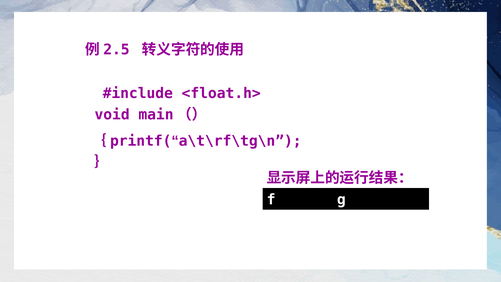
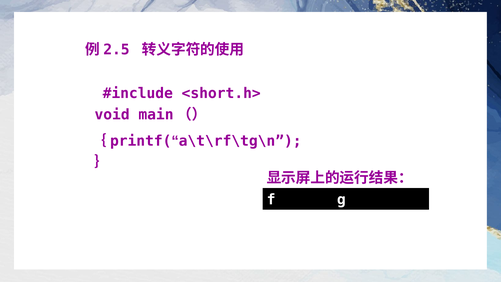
<float.h>: <float.h> -> <short.h> (221, 93)
